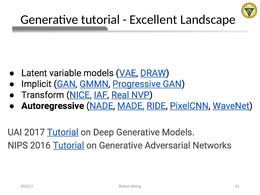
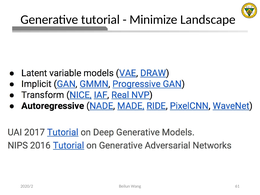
Excellent: Excellent -> Minimize (153, 20)
